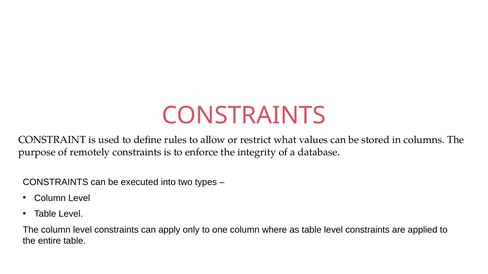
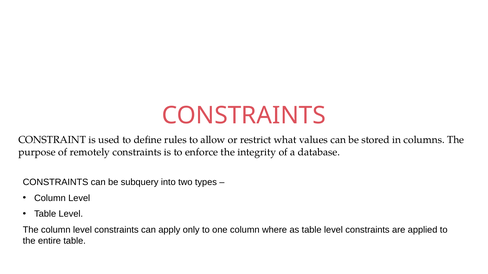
executed: executed -> subquery (140, 183)
